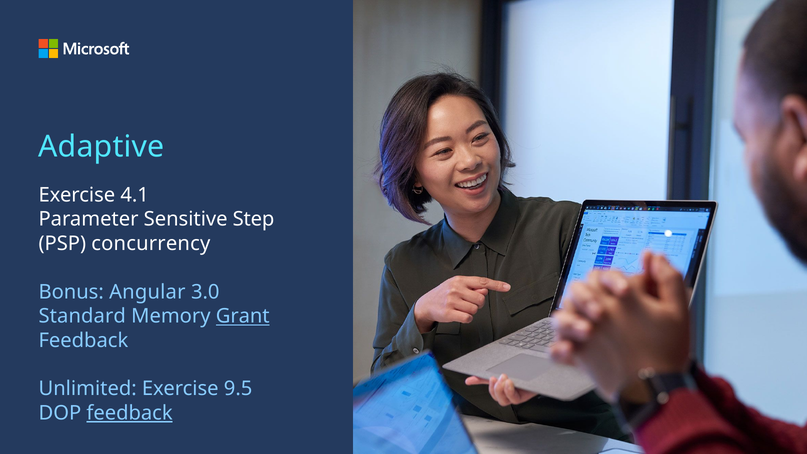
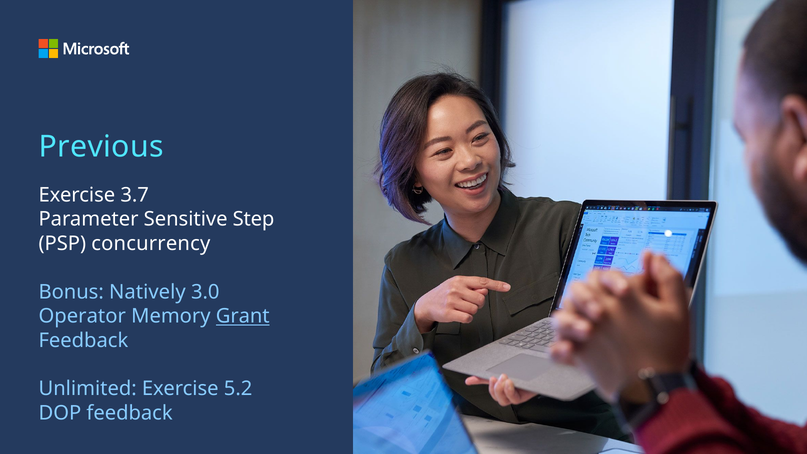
Adaptive: Adaptive -> Previous (101, 147)
4.1: 4.1 -> 3.7 (135, 195)
Angular: Angular -> Natively (147, 292)
Standard: Standard -> Operator (82, 316)
9.5: 9.5 -> 5.2 (238, 389)
feedback underline: present -> none (130, 413)
